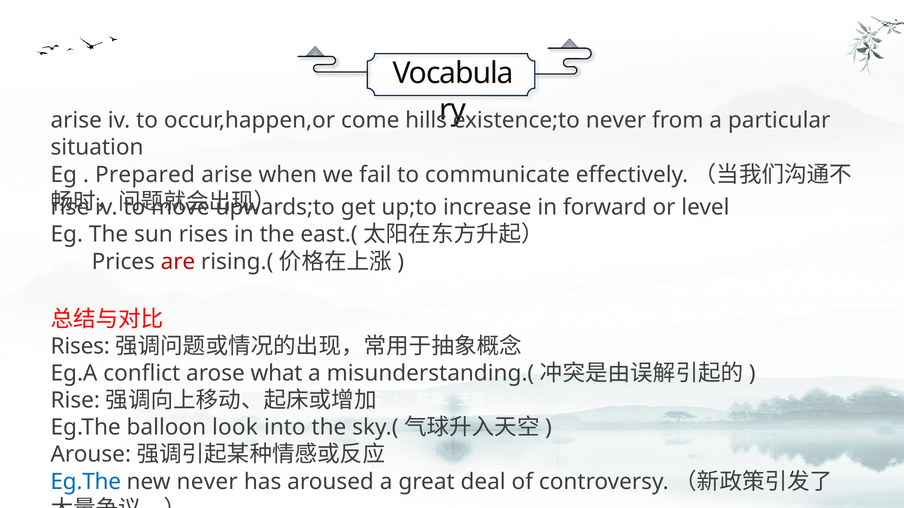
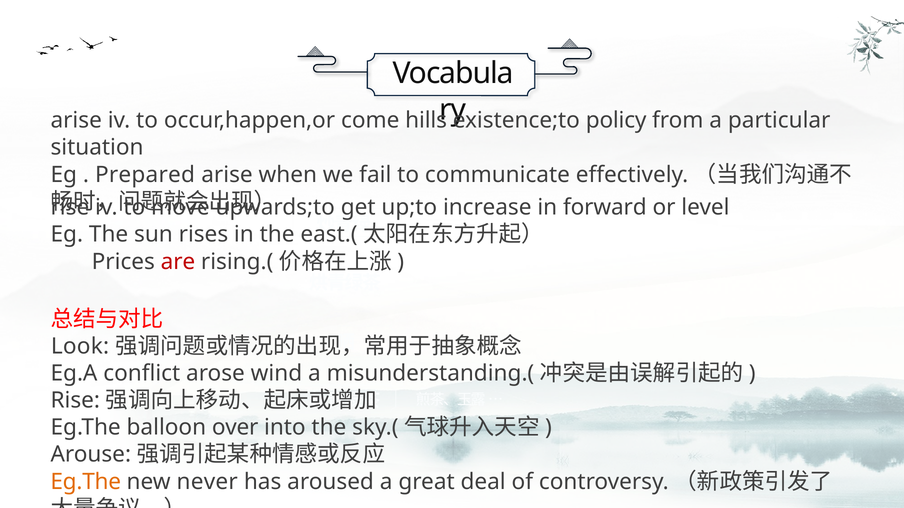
existence;to never: never -> policy (616, 121)
Rises: Rises -> Look (80, 346)
what: what -> wind (276, 374)
look: look -> over (235, 428)
Eg.The colour: blue -> orange (86, 482)
